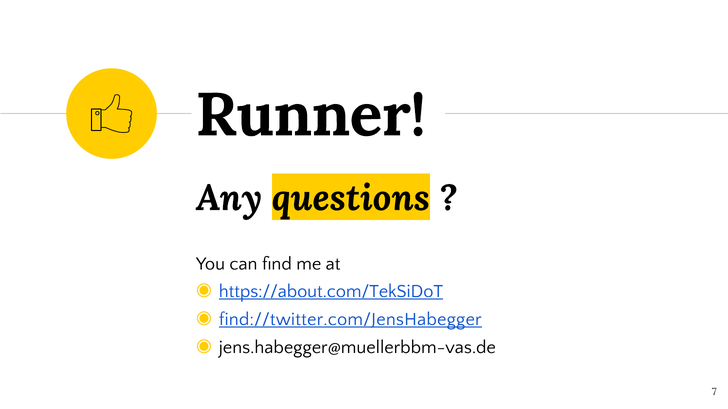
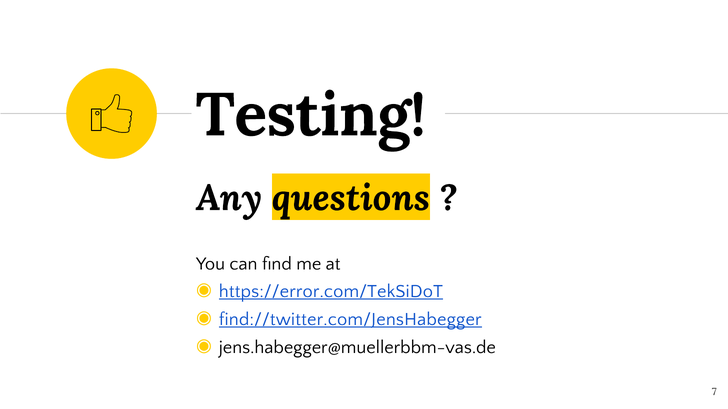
Runner: Runner -> Testing (311, 115)
https://about.com/TekSiDoT: https://about.com/TekSiDoT -> https://error.com/TekSiDoT (331, 292)
